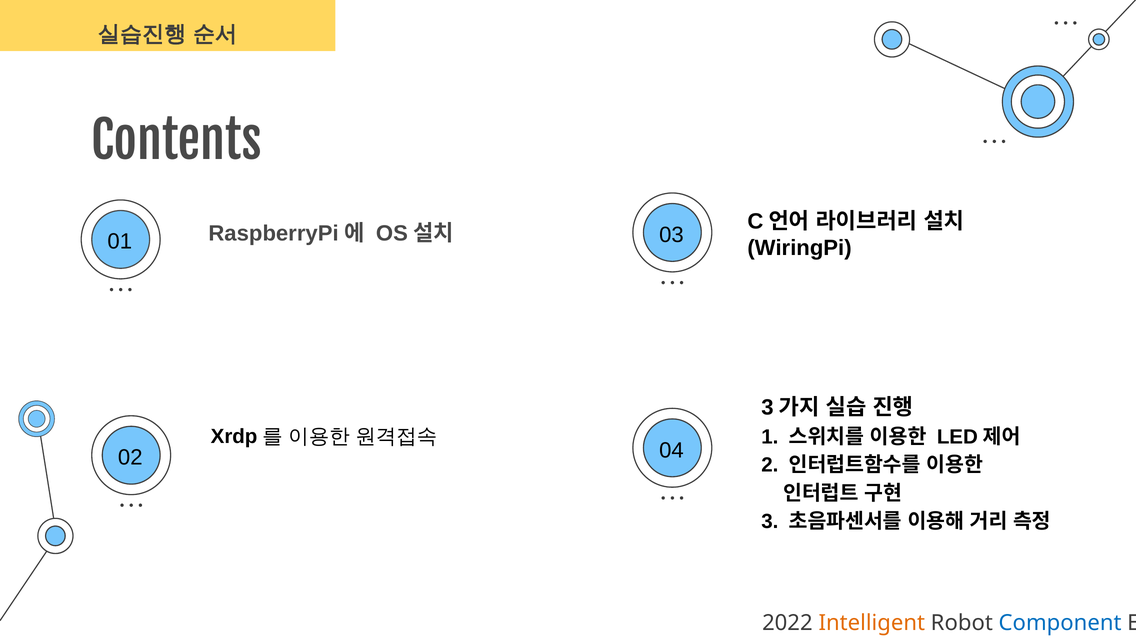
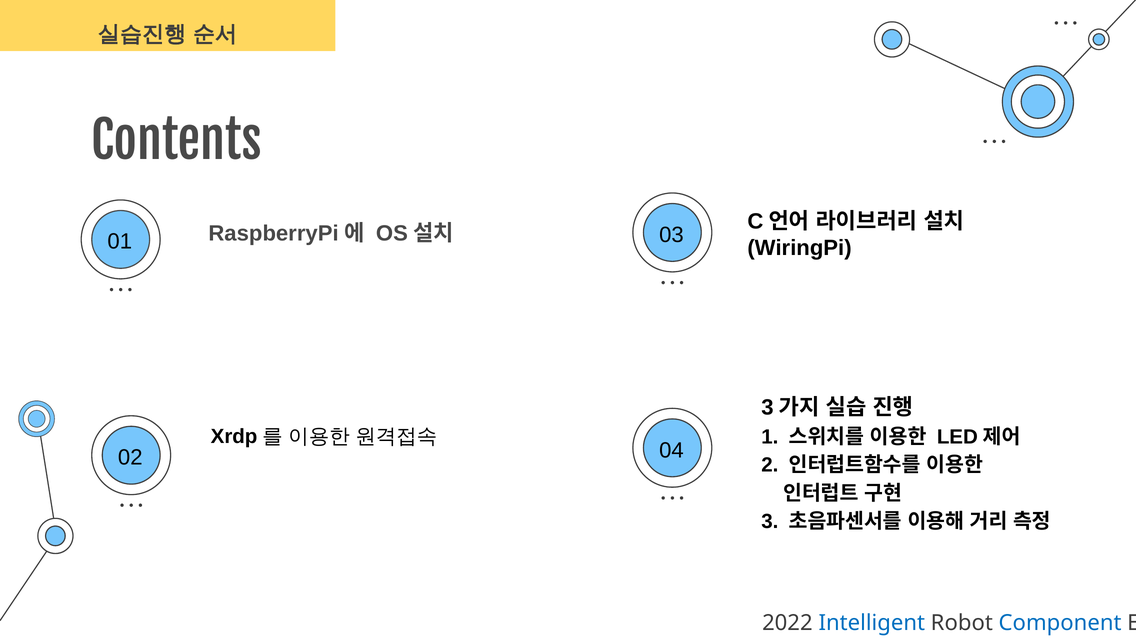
Intelligent colour: orange -> blue (872, 623)
